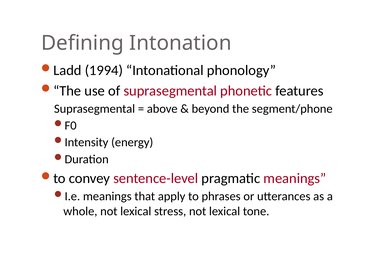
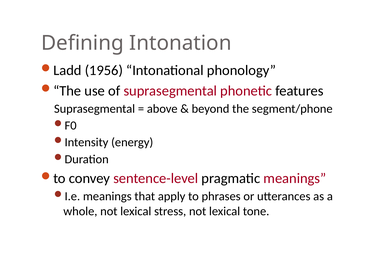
1994: 1994 -> 1956 (104, 71)
